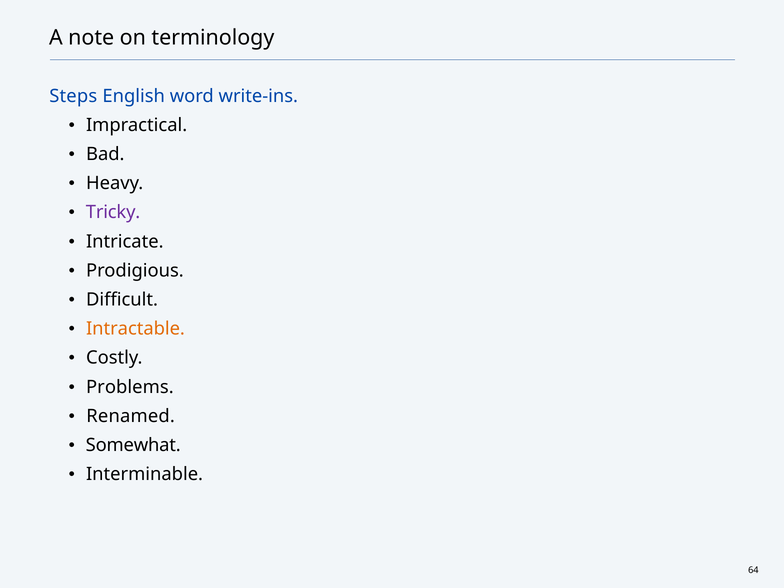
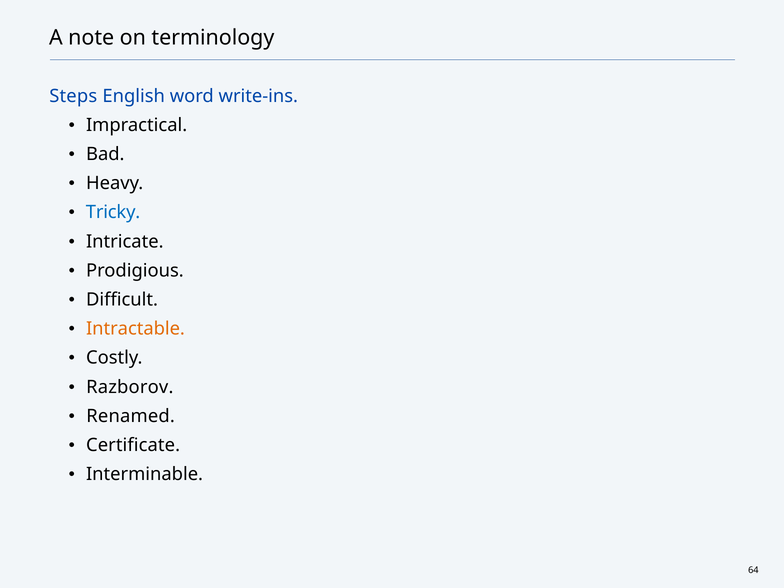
Tricky colour: purple -> blue (113, 212)
Problems: Problems -> Razborov (130, 387)
Somewhat: Somewhat -> Certificate (133, 445)
